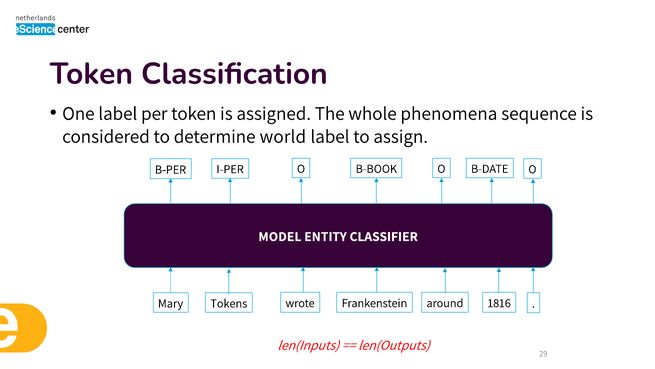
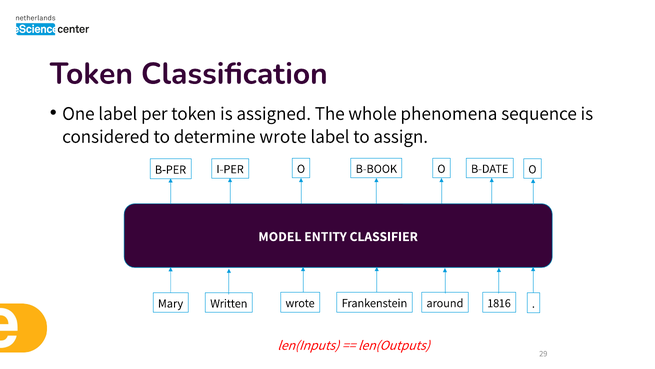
determine world: world -> wrote (283, 136)
Tokens: Tokens -> Written (229, 303)
